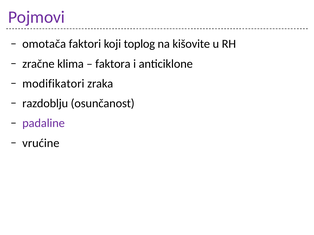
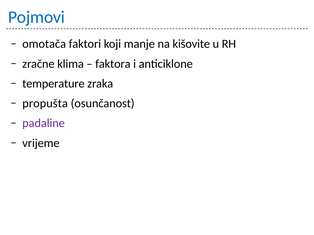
Pojmovi colour: purple -> blue (37, 17)
toplog: toplog -> manje (139, 44)
modifikatori: modifikatori -> temperature (53, 84)
razdoblju: razdoblju -> propušta (45, 104)
vrućine: vrućine -> vrijeme (41, 143)
